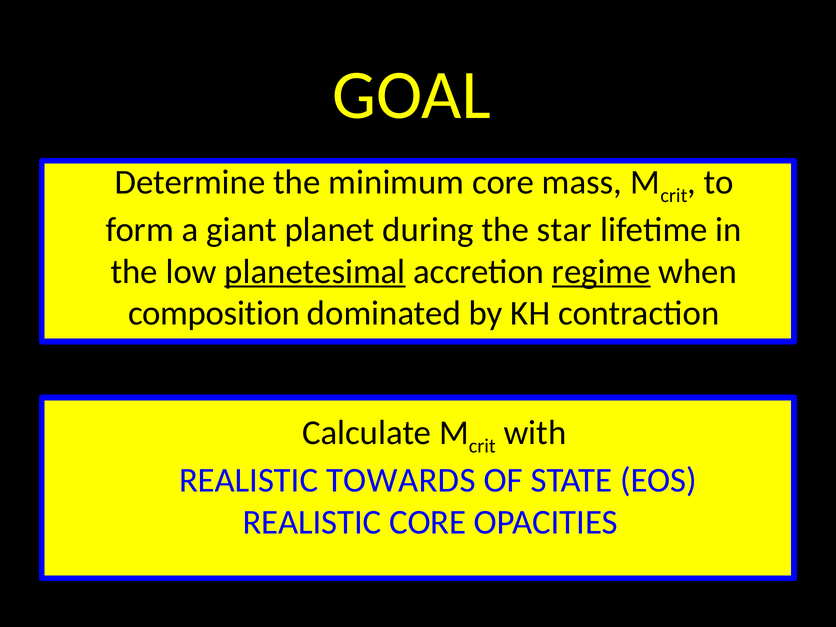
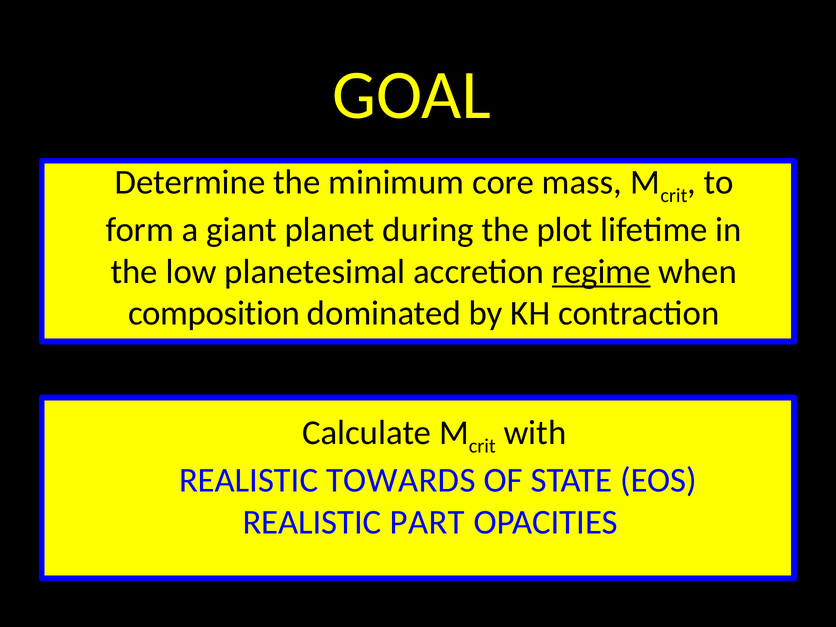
star: star -> plot (565, 230)
planetesimal underline: present -> none (315, 272)
REALISTIC CORE: CORE -> PART (427, 522)
